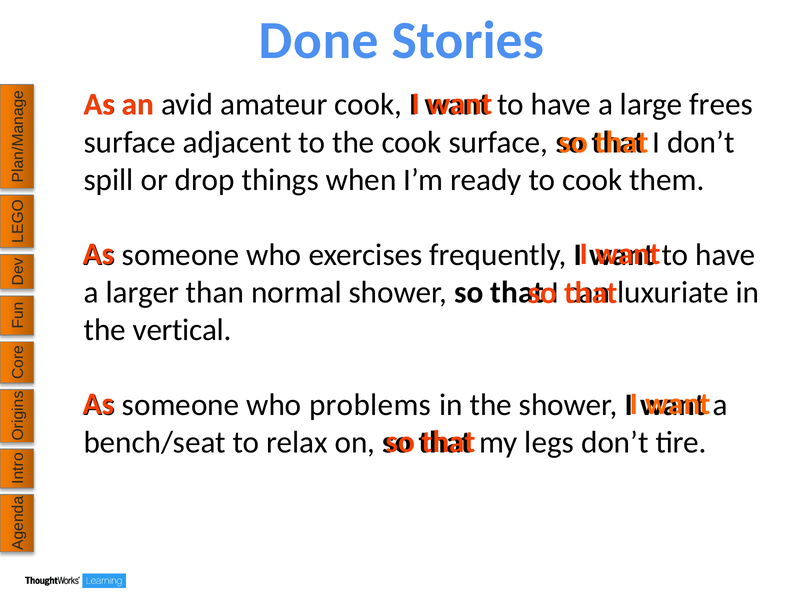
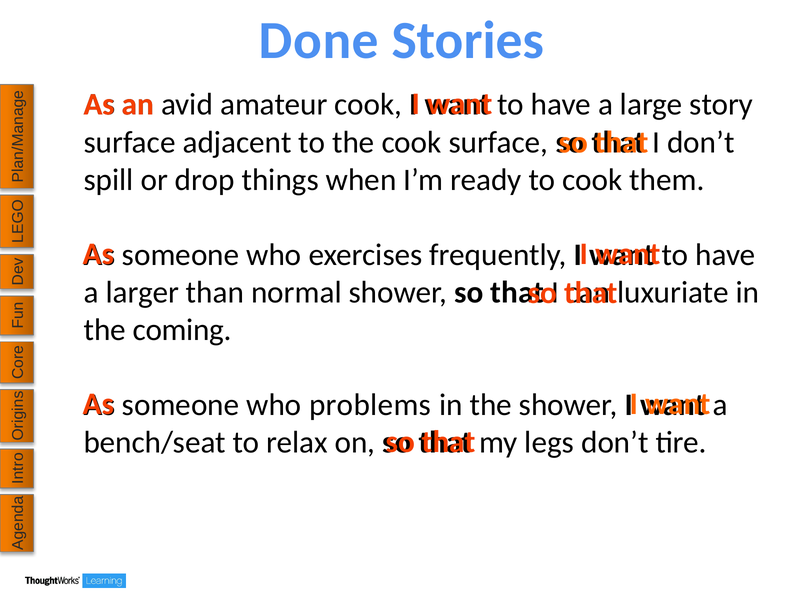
frees: frees -> story (721, 105)
vertical: vertical -> coming (182, 330)
